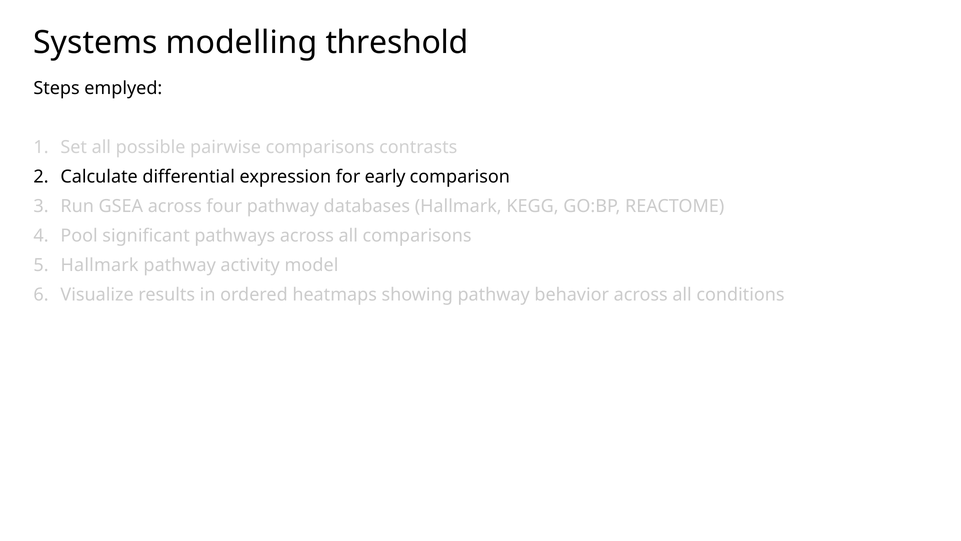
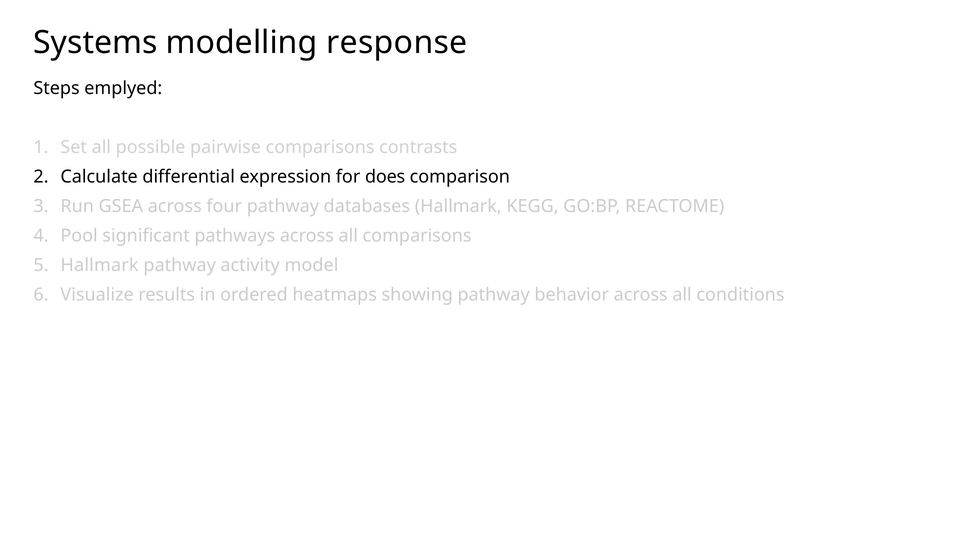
threshold: threshold -> response (397, 43)
early: early -> does (385, 177)
